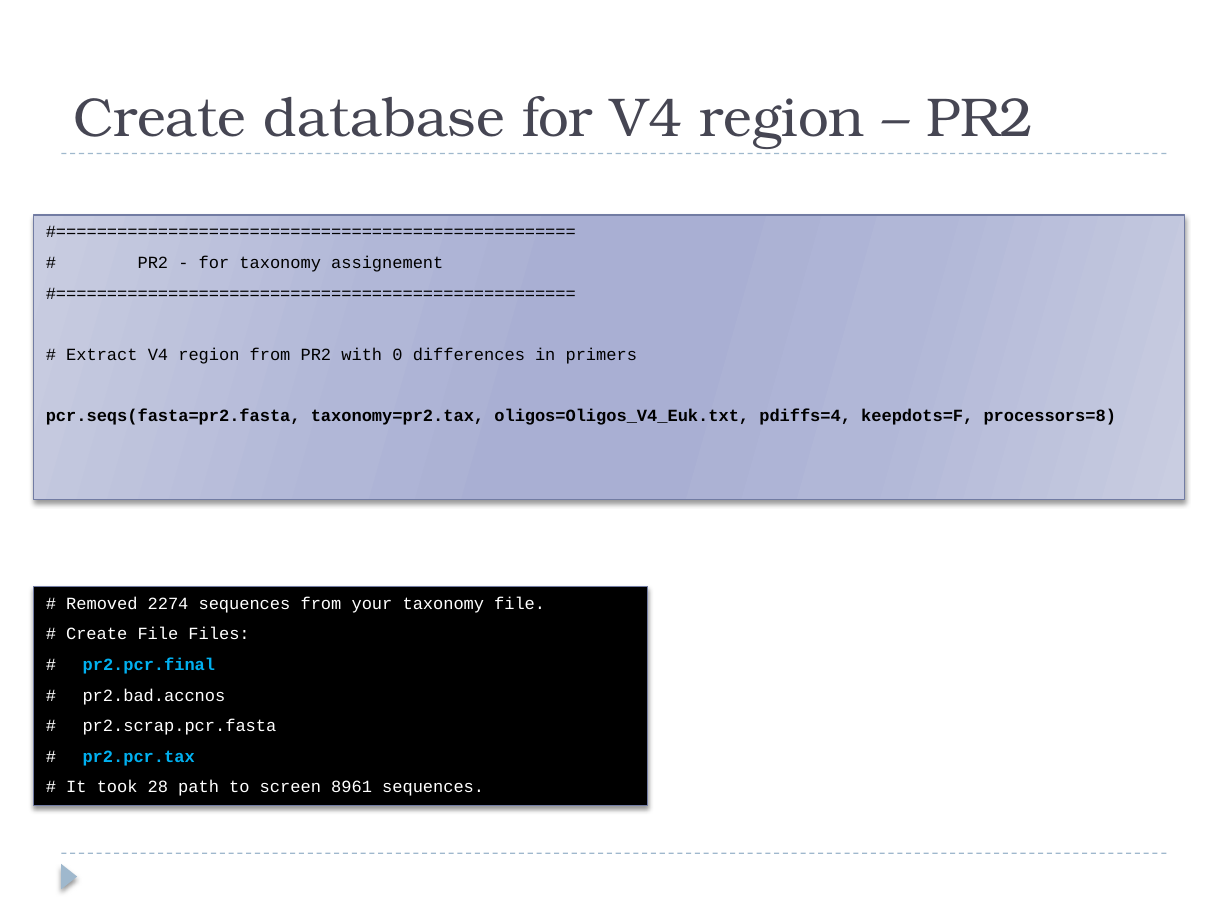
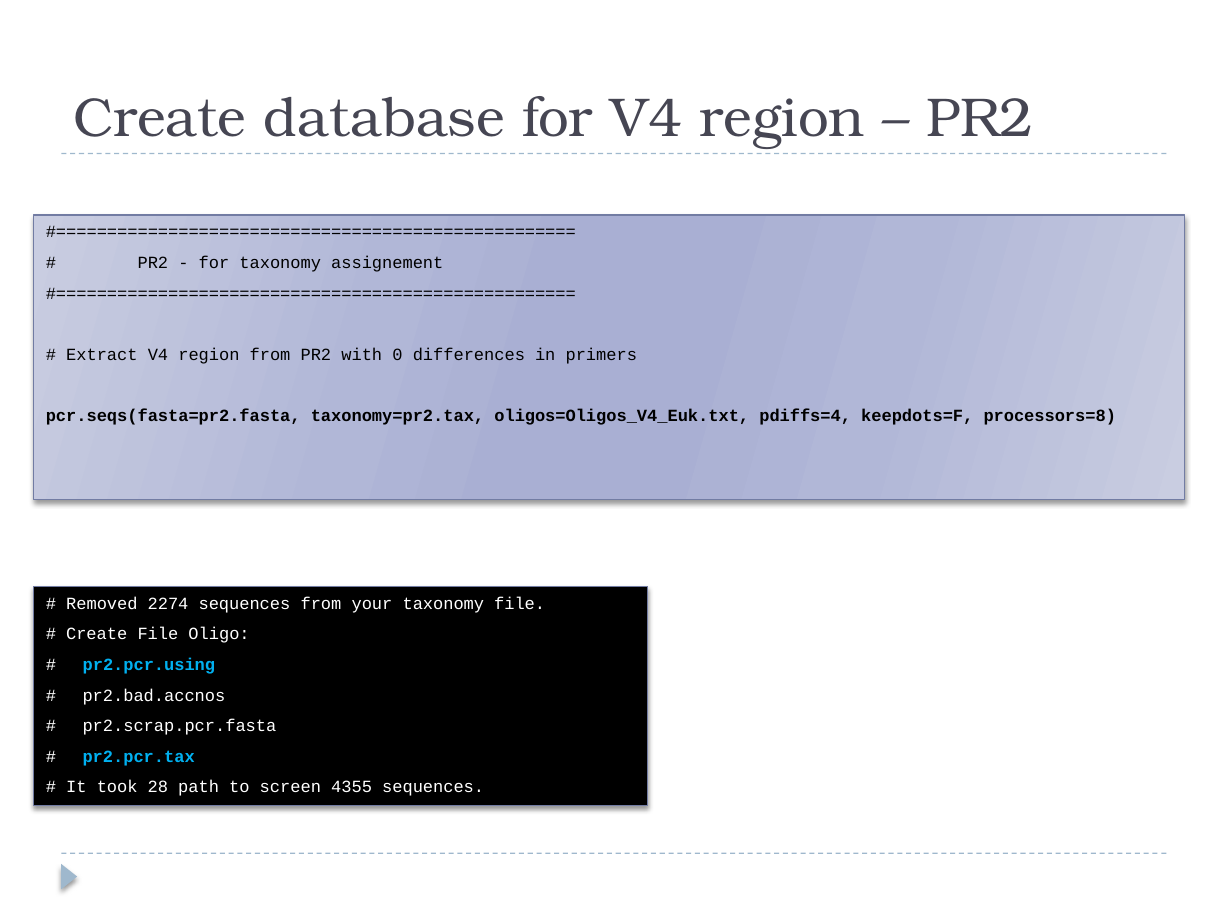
Files: Files -> Oligo (219, 634)
pr2.pcr.final: pr2.pcr.final -> pr2.pcr.using (149, 665)
8961: 8961 -> 4355 (352, 787)
